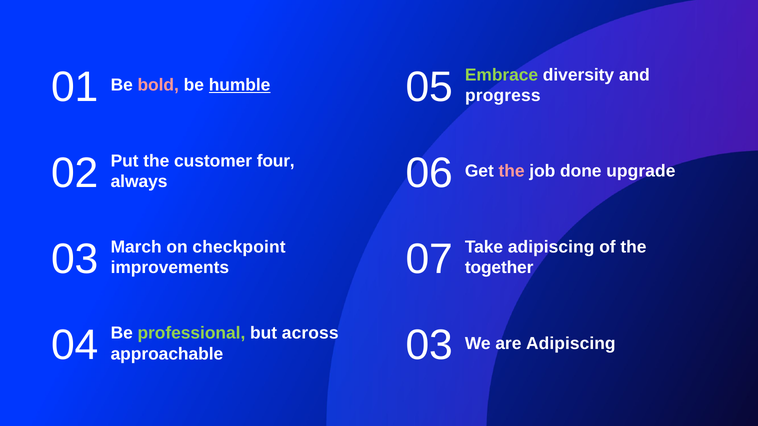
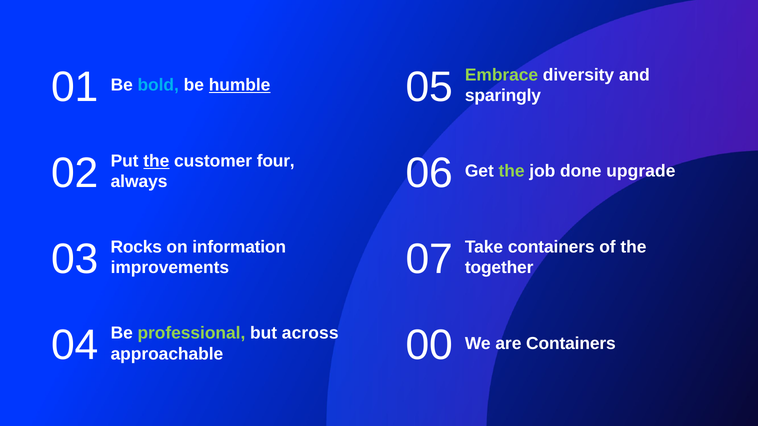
bold colour: pink -> light blue (158, 85)
progress: progress -> sparingly (503, 96)
the underline: none -> present (156, 161)
the colour: pink -> light green (512, 171)
March: March -> Rocks (136, 247)
checkpoint: checkpoint -> information (239, 247)
Take adipiscing: adipiscing -> containers (551, 247)
04 03: 03 -> 00 (429, 345)
are Adipiscing: Adipiscing -> Containers (571, 344)
